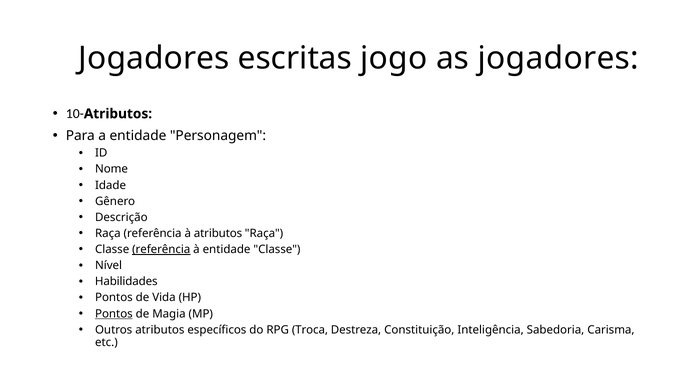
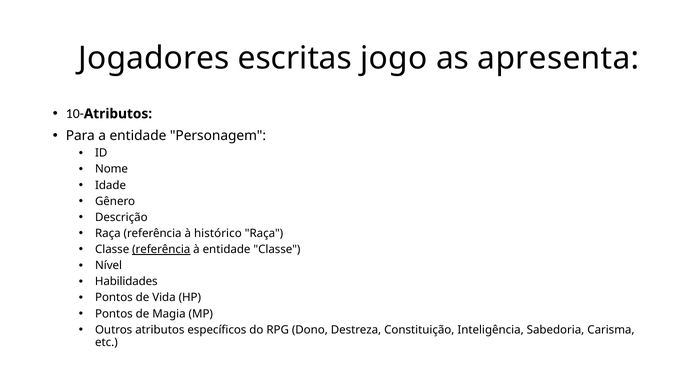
as jogadores: jogadores -> apresenta (558, 58)
à atributos: atributos -> histórico (218, 233)
Pontos underline: present -> none (114, 314)
Troca: Troca -> Dono (310, 330)
